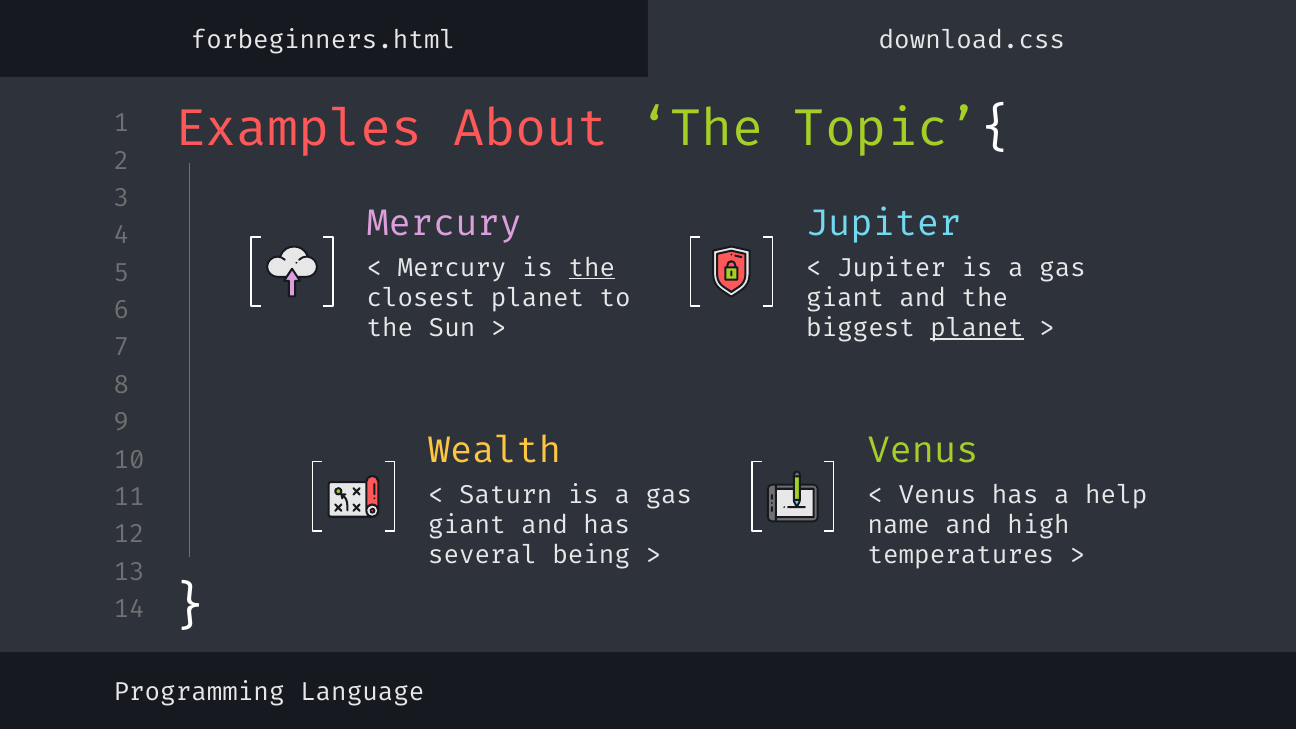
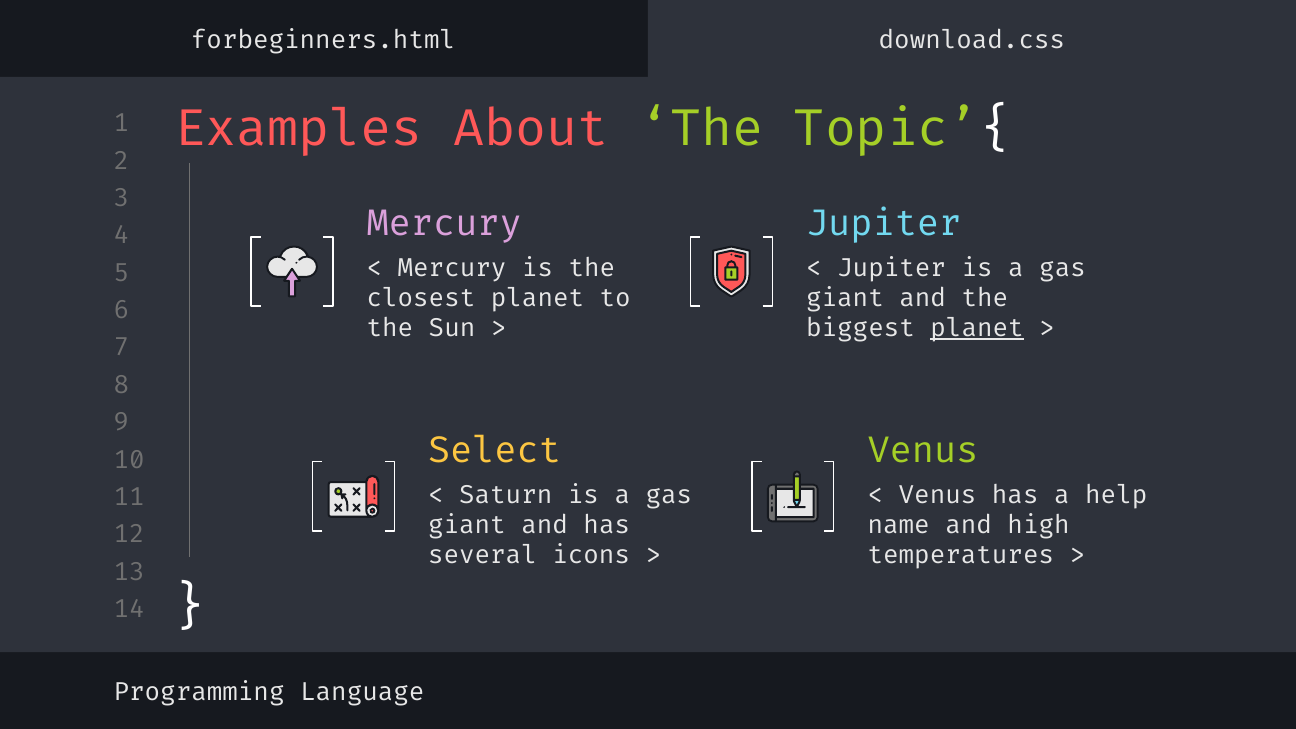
the underline: present -> none (592, 268)
Wealth: Wealth -> Select (494, 451)
being: being -> icons (591, 556)
